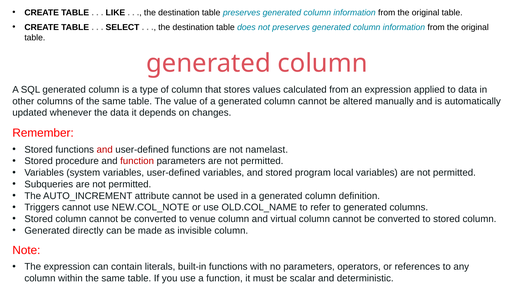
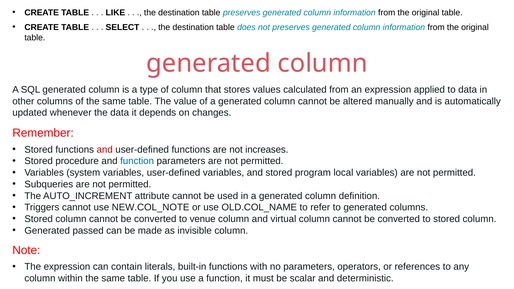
namelast: namelast -> increases (267, 150)
function colour: red -> blue (137, 161)
directly: directly -> passed (88, 231)
